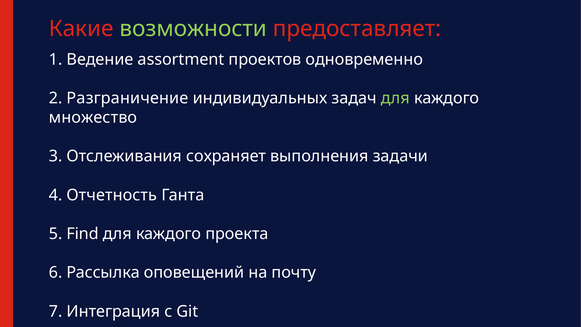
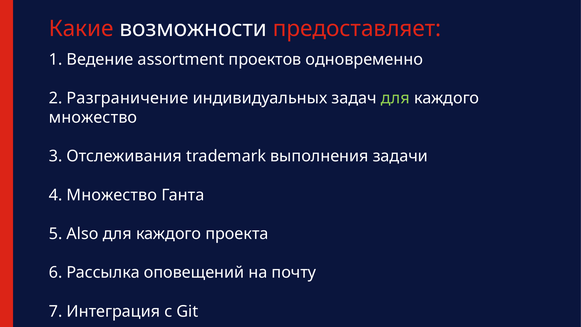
возможности colour: light green -> white (193, 29)
сохраняет: сохраняет -> trademark (226, 156)
4 Отчетность: Отчетность -> Множество (112, 195)
Find: Find -> Also (83, 234)
